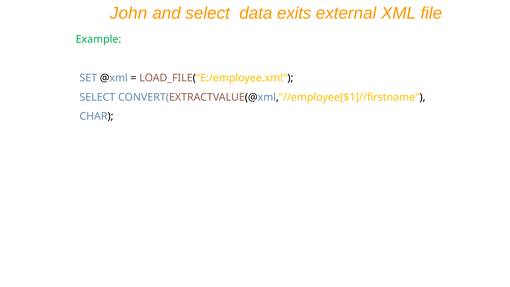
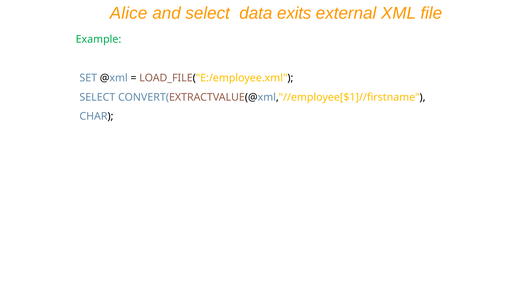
John: John -> Alice (129, 13)
